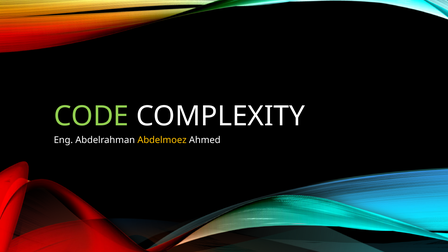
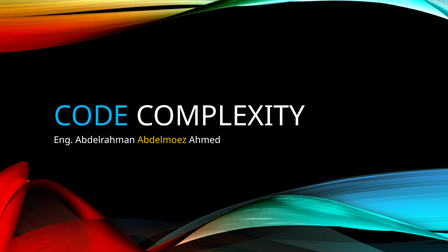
CODE colour: light green -> light blue (91, 116)
